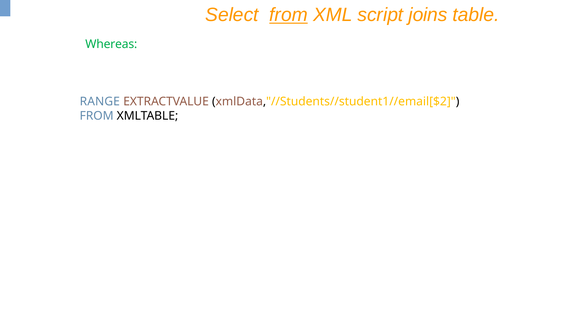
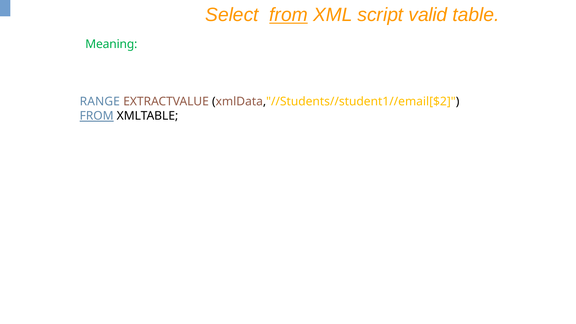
joins: joins -> valid (428, 15)
Whereas: Whereas -> Meaning (111, 44)
FROM underline: none -> present (97, 116)
